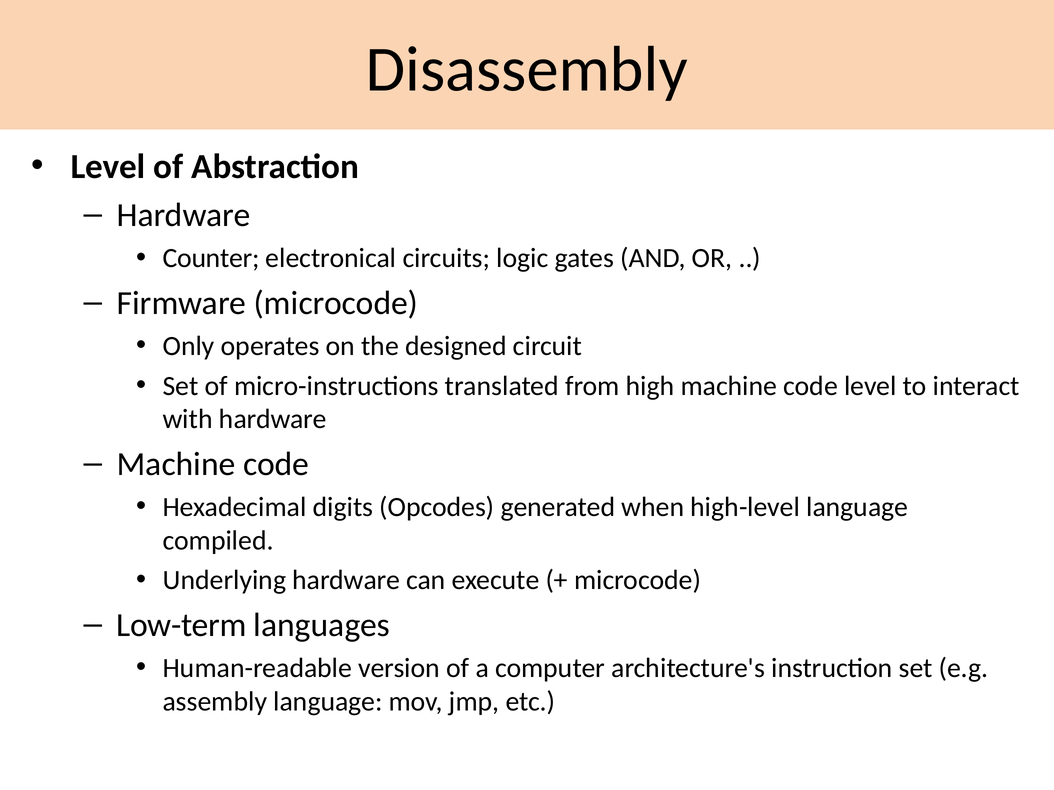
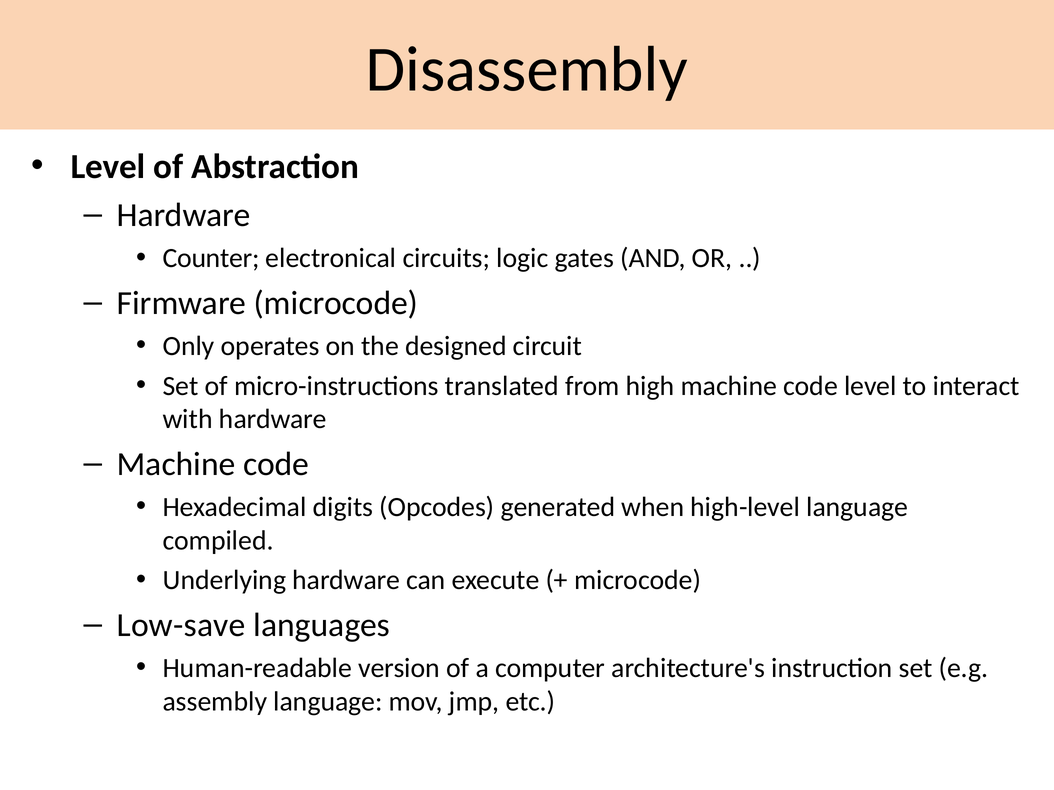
Low-term: Low-term -> Low-save (181, 625)
